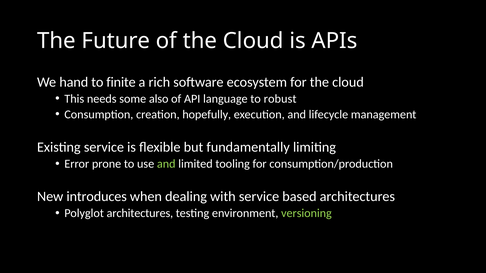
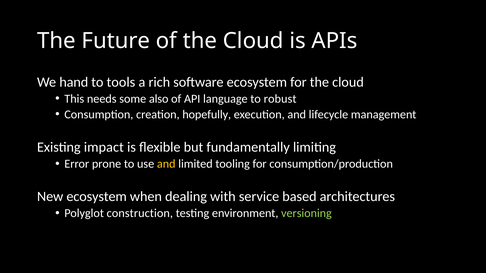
finite: finite -> tools (121, 82)
Existing service: service -> impact (104, 147)
and colour: light green -> yellow (166, 164)
New introduces: introduces -> ecosystem (97, 197)
Polyglot architectures: architectures -> construction (140, 214)
